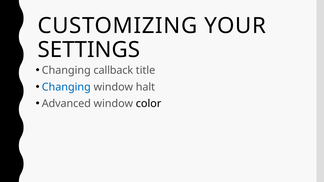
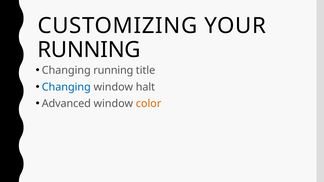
SETTINGS: SETTINGS -> RUNNING (89, 50)
Changing callback: callback -> running (113, 71)
color colour: black -> orange (149, 104)
